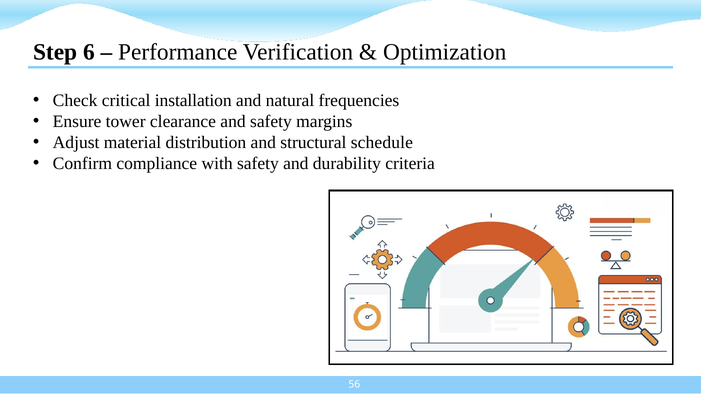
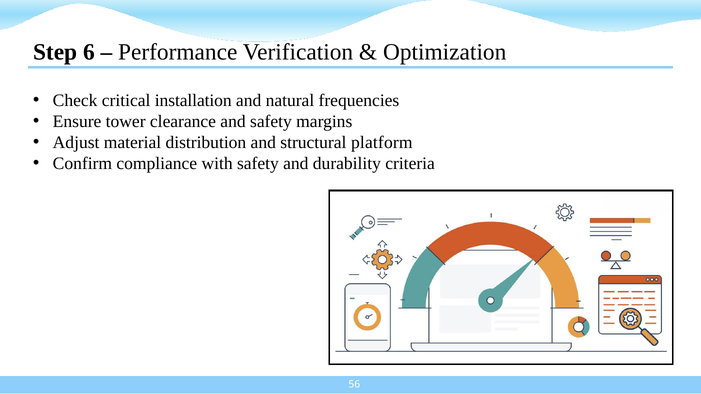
schedule: schedule -> platform (382, 143)
